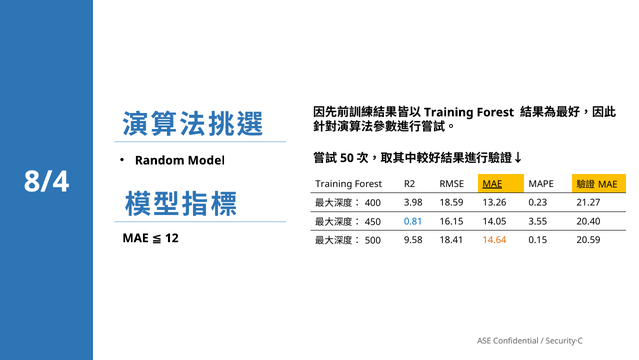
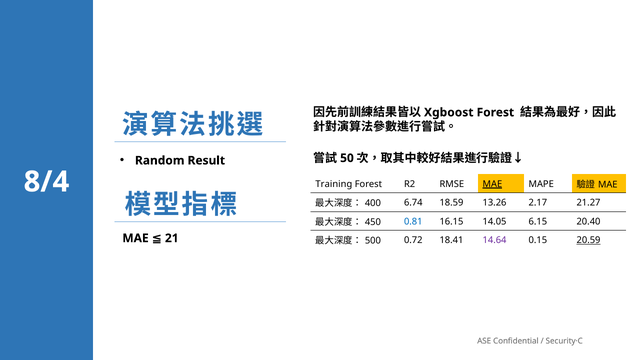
Training: Training -> Xgboost (449, 112)
Model: Model -> Result (206, 160)
3.98: 3.98 -> 6.74 (413, 202)
0.23: 0.23 -> 2.17 (538, 202)
3.55: 3.55 -> 6.15 (538, 221)
12: 12 -> 21 (172, 238)
9.58: 9.58 -> 0.72 (413, 240)
14.64 colour: orange -> purple (495, 240)
20.59 underline: none -> present (589, 240)
